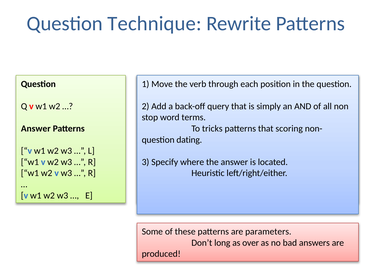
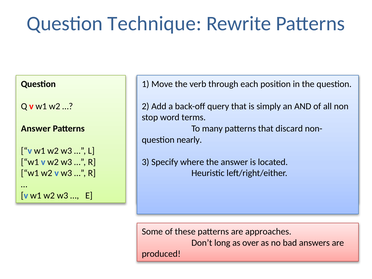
tricks: tricks -> many (212, 129)
scoring: scoring -> discard (289, 129)
dating: dating -> nearly (189, 140)
parameters: parameters -> approaches (268, 232)
